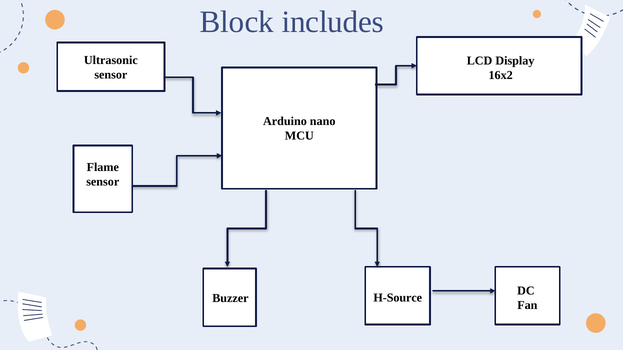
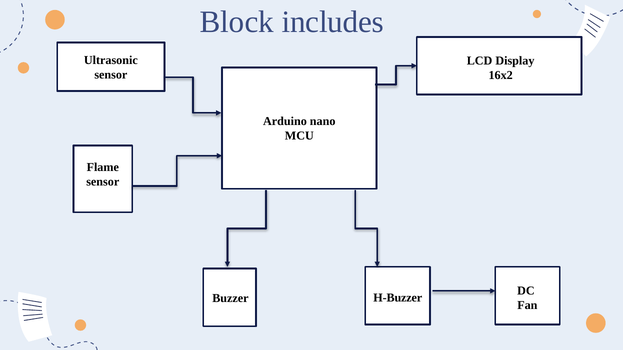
H-Source: H-Source -> H-Buzzer (398, 298)
